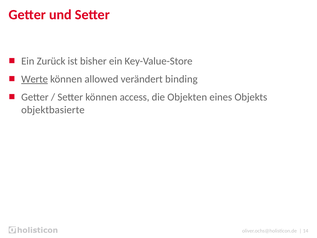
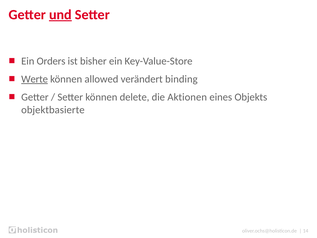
und underline: none -> present (60, 15)
Zurück: Zurück -> Orders (51, 61)
access: access -> delete (135, 97)
Objekten: Objekten -> Aktionen (187, 97)
